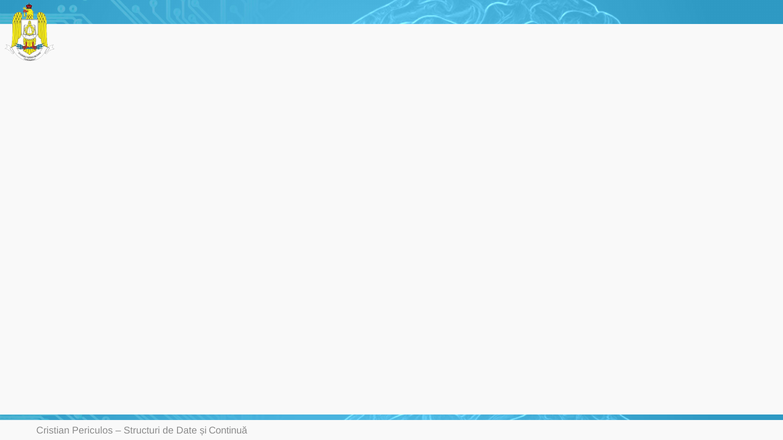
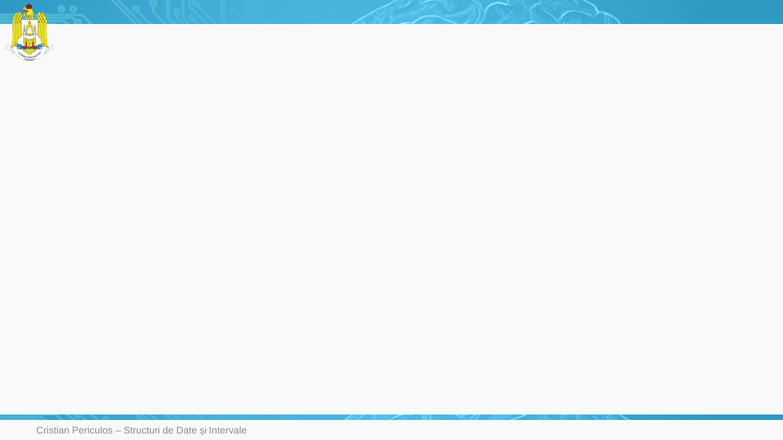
Continuă: Continuă -> Intervale (228, 431)
